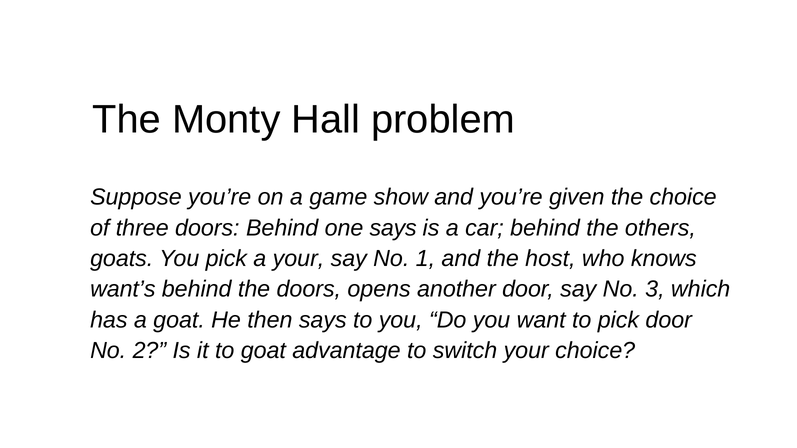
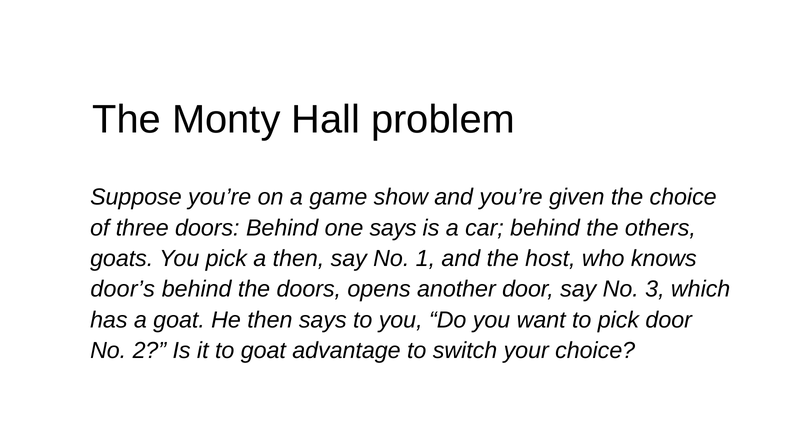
a your: your -> then (299, 259)
want’s: want’s -> door’s (123, 289)
